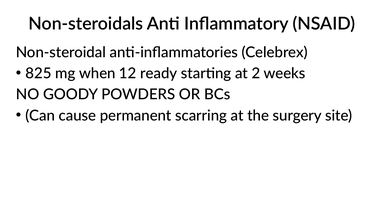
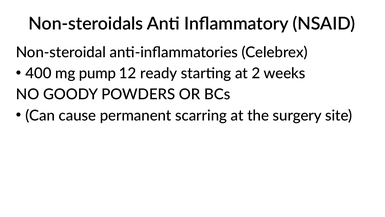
825: 825 -> 400 (38, 73)
when: when -> pump (97, 73)
